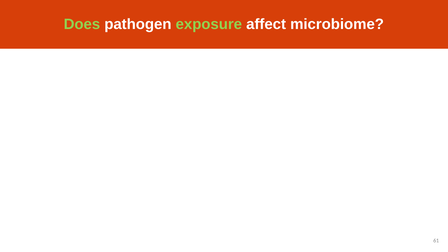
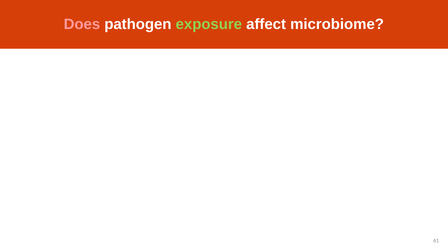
Does colour: light green -> pink (82, 24)
